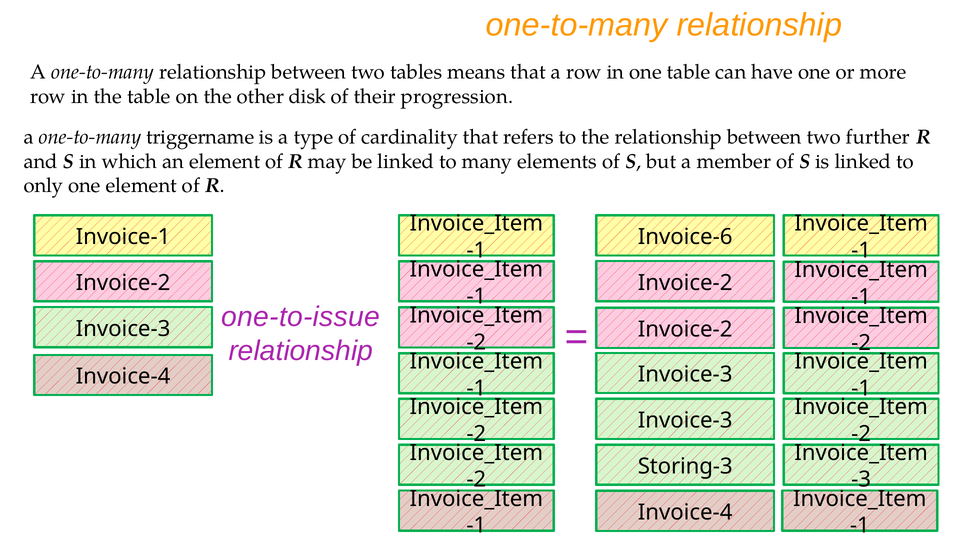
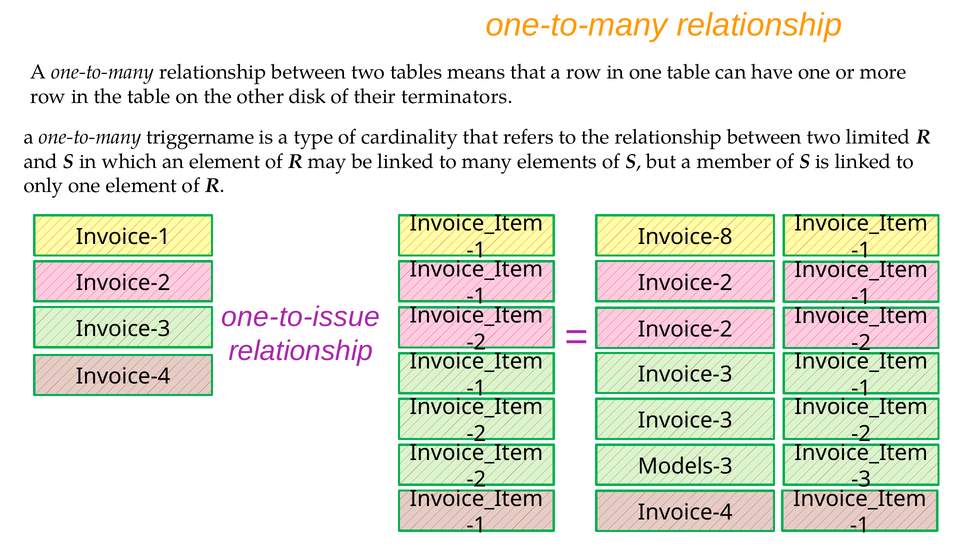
progression: progression -> terminators (457, 97)
further: further -> limited (878, 137)
Invoice-6: Invoice-6 -> Invoice-8 (685, 237)
Storing-3: Storing-3 -> Models-3 (685, 466)
